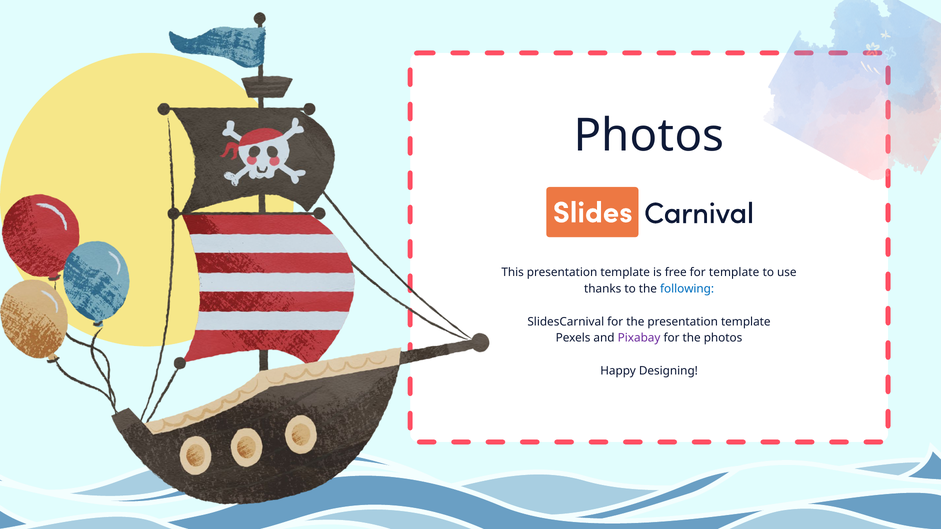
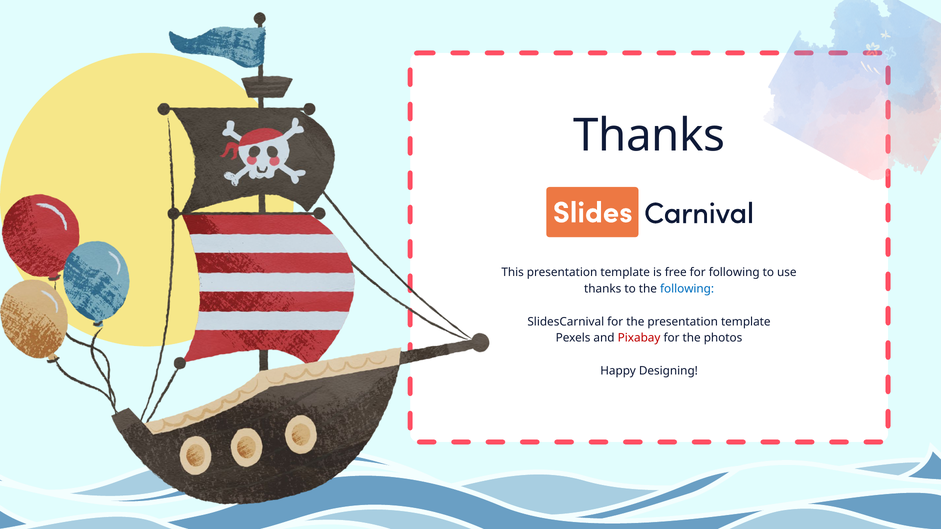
Photos: Photos -> Thanks (649, 136)
for template: template -> following (734, 272)
Pixabay colour: purple -> red (639, 338)
